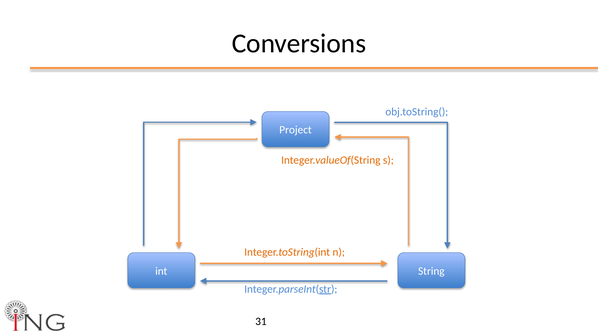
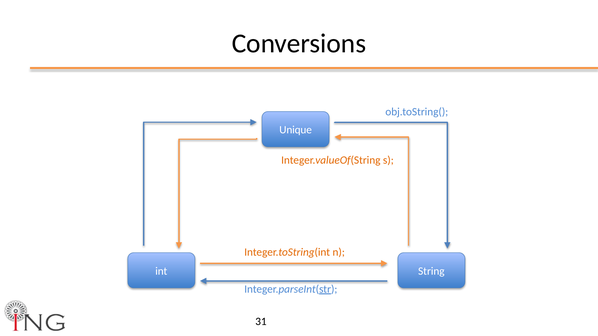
Project: Project -> Unique (296, 130)
